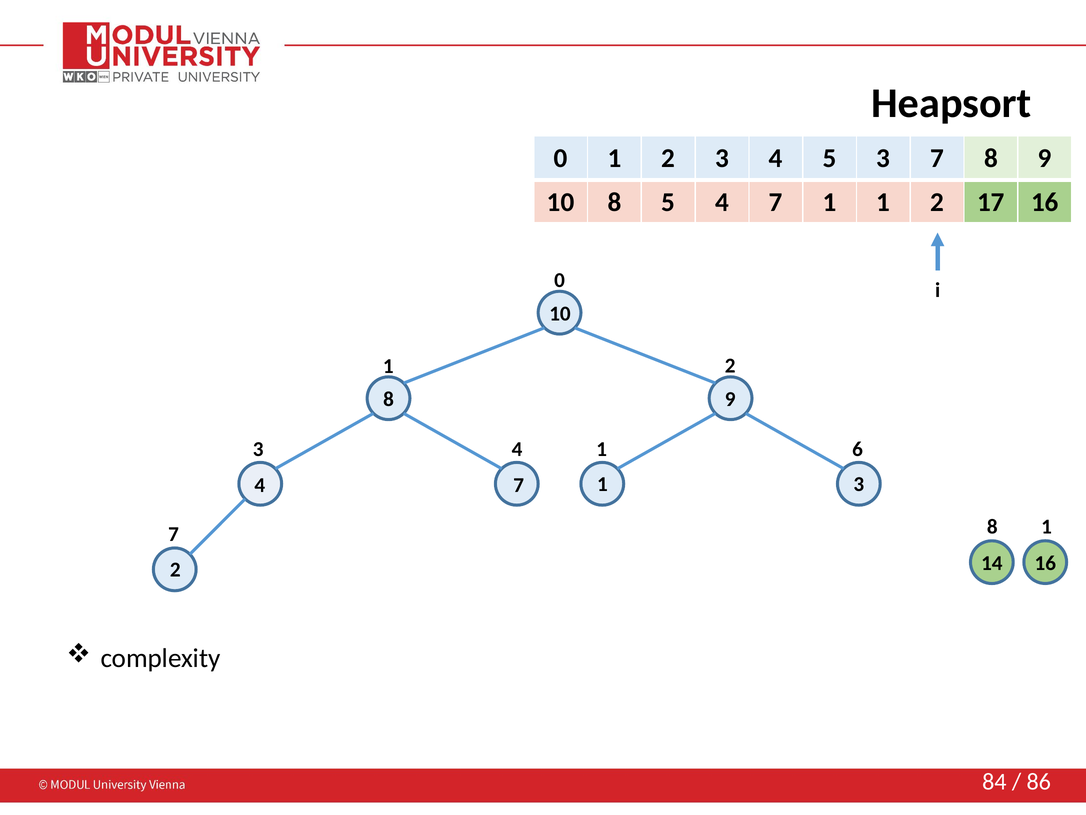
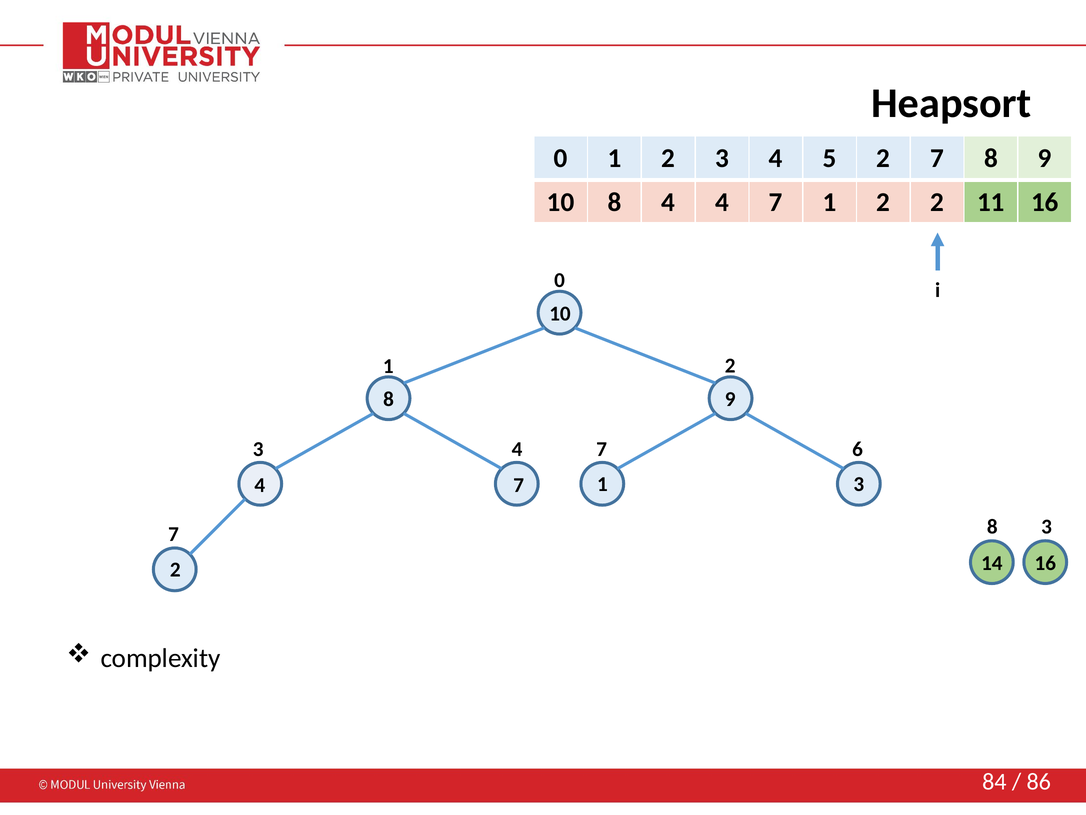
5 3: 3 -> 2 (883, 158)
8 5: 5 -> 4 (668, 202)
7 1 1: 1 -> 2 (883, 202)
17: 17 -> 11 (991, 202)
3 4 1: 1 -> 7 (602, 449)
8 1: 1 -> 3 (1046, 527)
